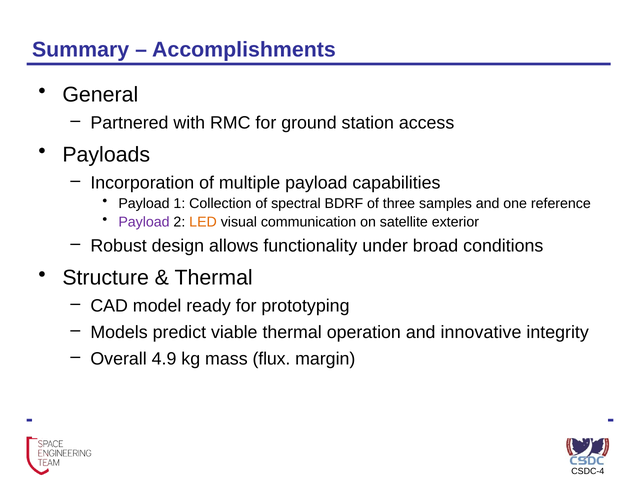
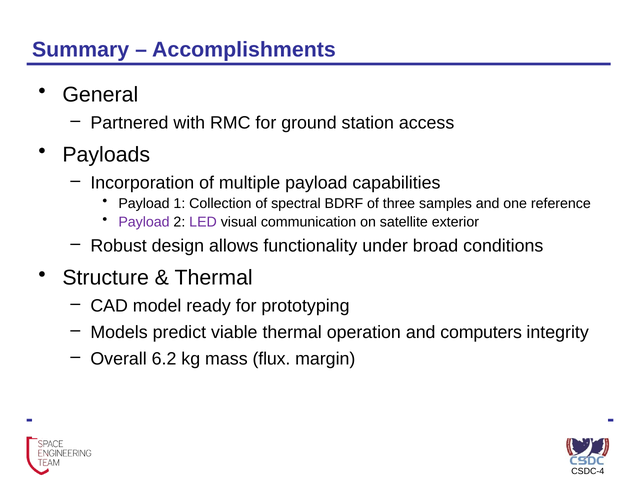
LED colour: orange -> purple (203, 222)
innovative: innovative -> computers (481, 332)
4.9: 4.9 -> 6.2 (164, 359)
